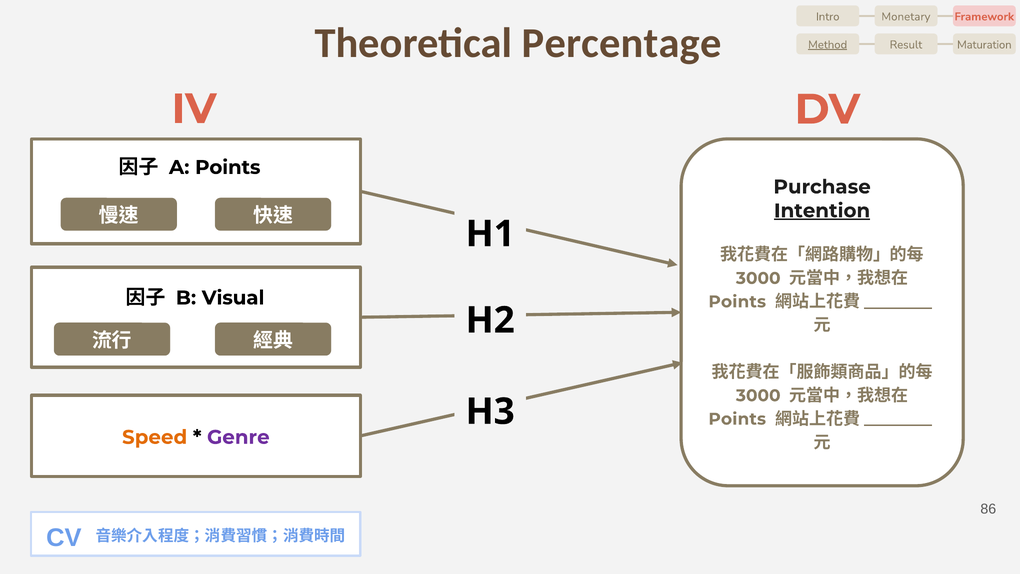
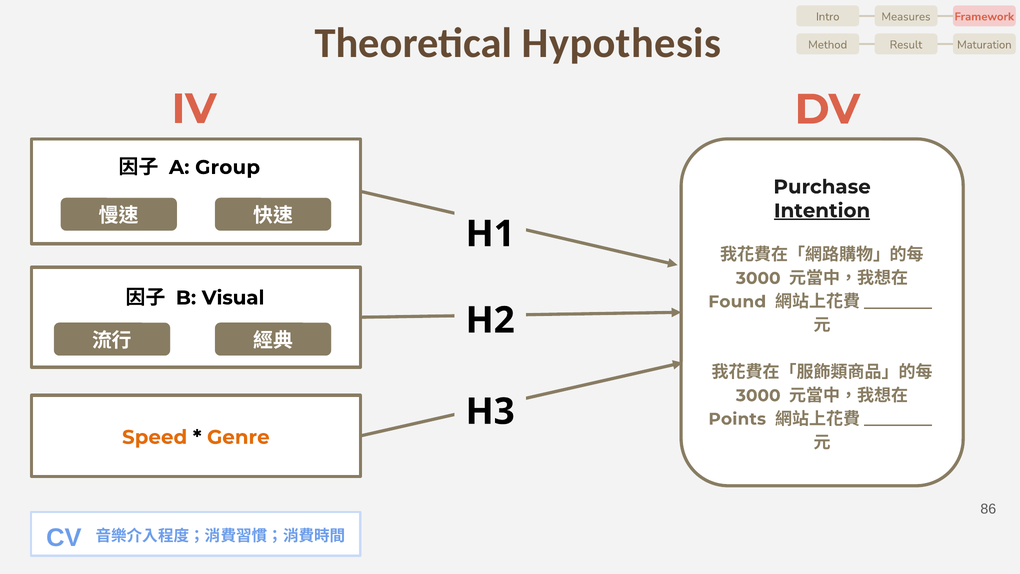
Monetary: Monetary -> Measures (906, 17)
Percentage: Percentage -> Hypothesis (621, 43)
Method underline: present -> none (828, 45)
A Points: Points -> Group (228, 167)
Points: Points -> Found (737, 302)
Genre colour: purple -> orange (238, 437)
